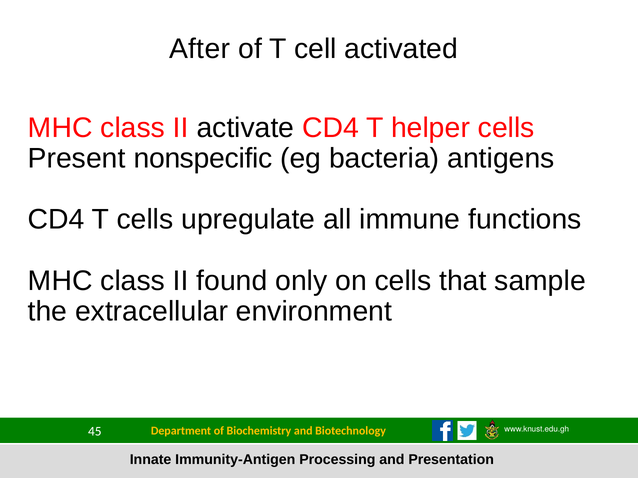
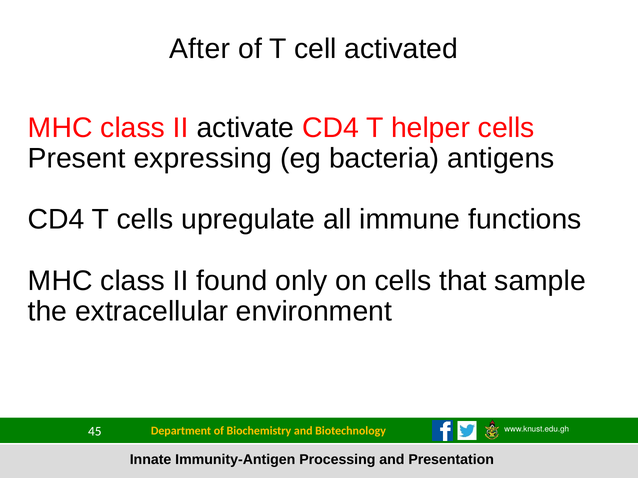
nonspecific: nonspecific -> expressing (203, 158)
